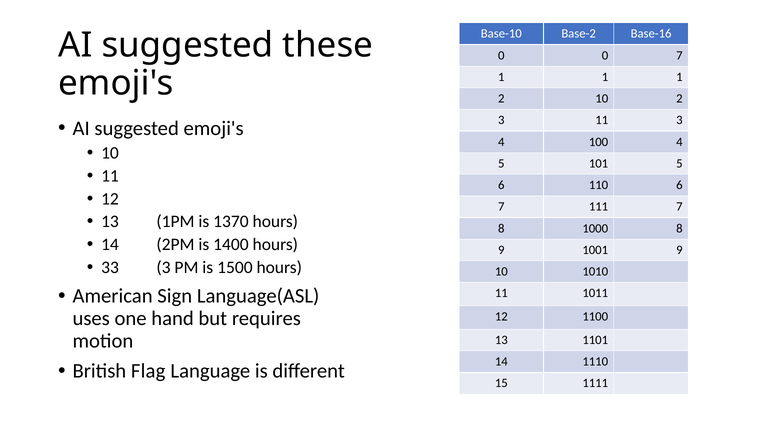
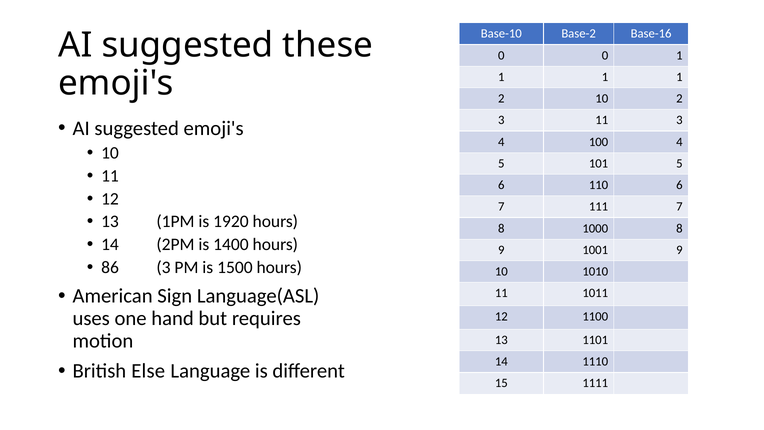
0 7: 7 -> 1 (679, 55)
1370: 1370 -> 1920 (231, 222)
33: 33 -> 86 (110, 267)
Flag: Flag -> Else (148, 371)
